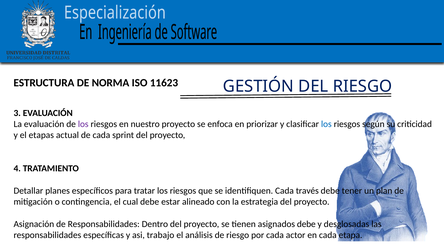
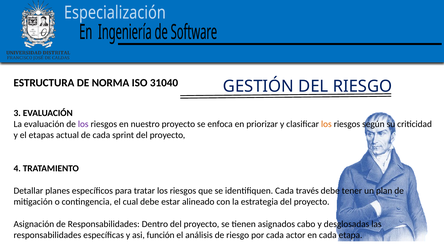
11623: 11623 -> 31040 (164, 83)
los colour: blue -> orange (326, 124)
asignados debe: debe -> cabo (306, 224)
trabajo: trabajo -> función (161, 235)
